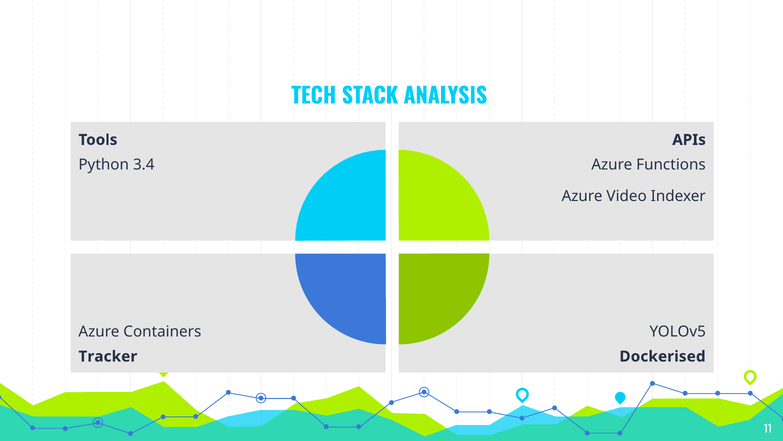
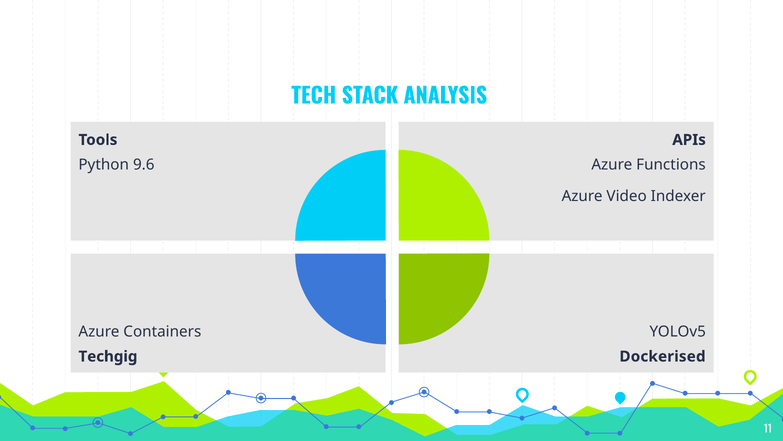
3.4: 3.4 -> 9.6 (144, 164)
Tracker: Tracker -> Techgig (108, 356)
